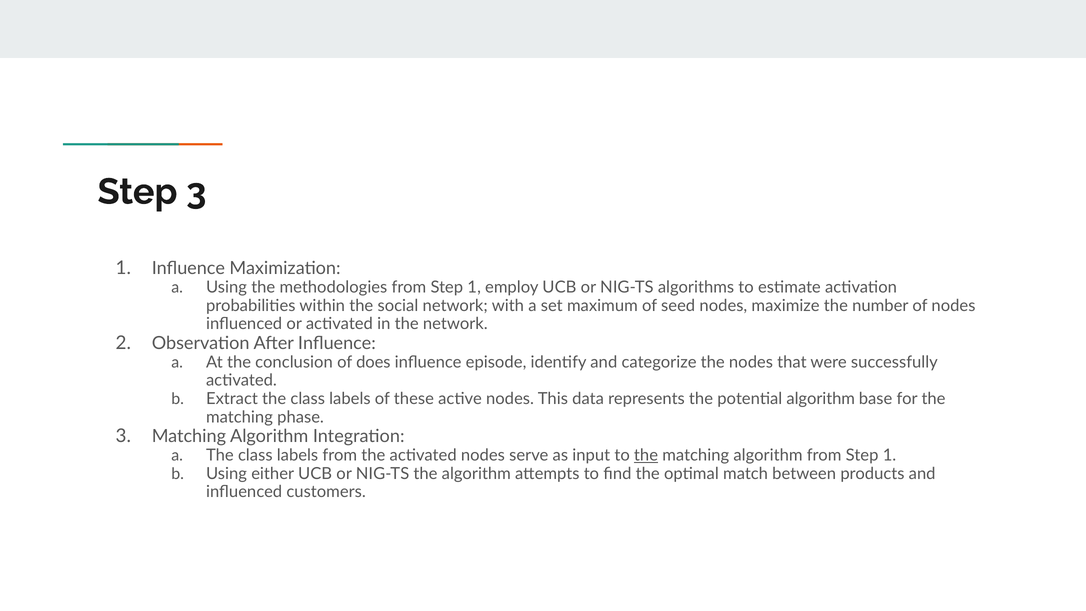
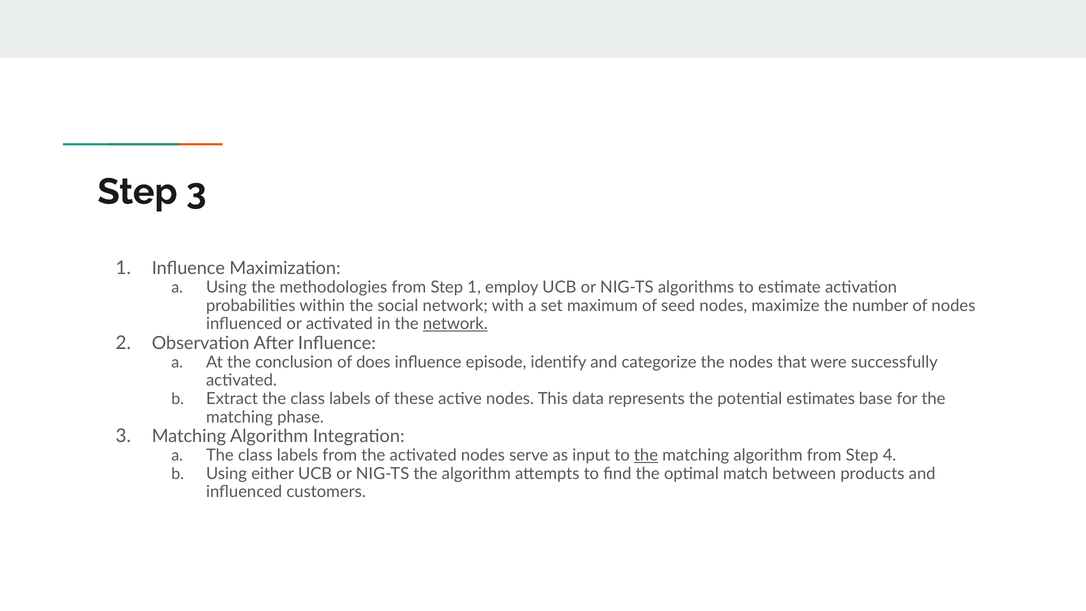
network underline: none -> present (455, 324)
potential algorithm: algorithm -> estimates (821, 399)
algorithm from Step 1: 1 -> 4 (890, 455)
